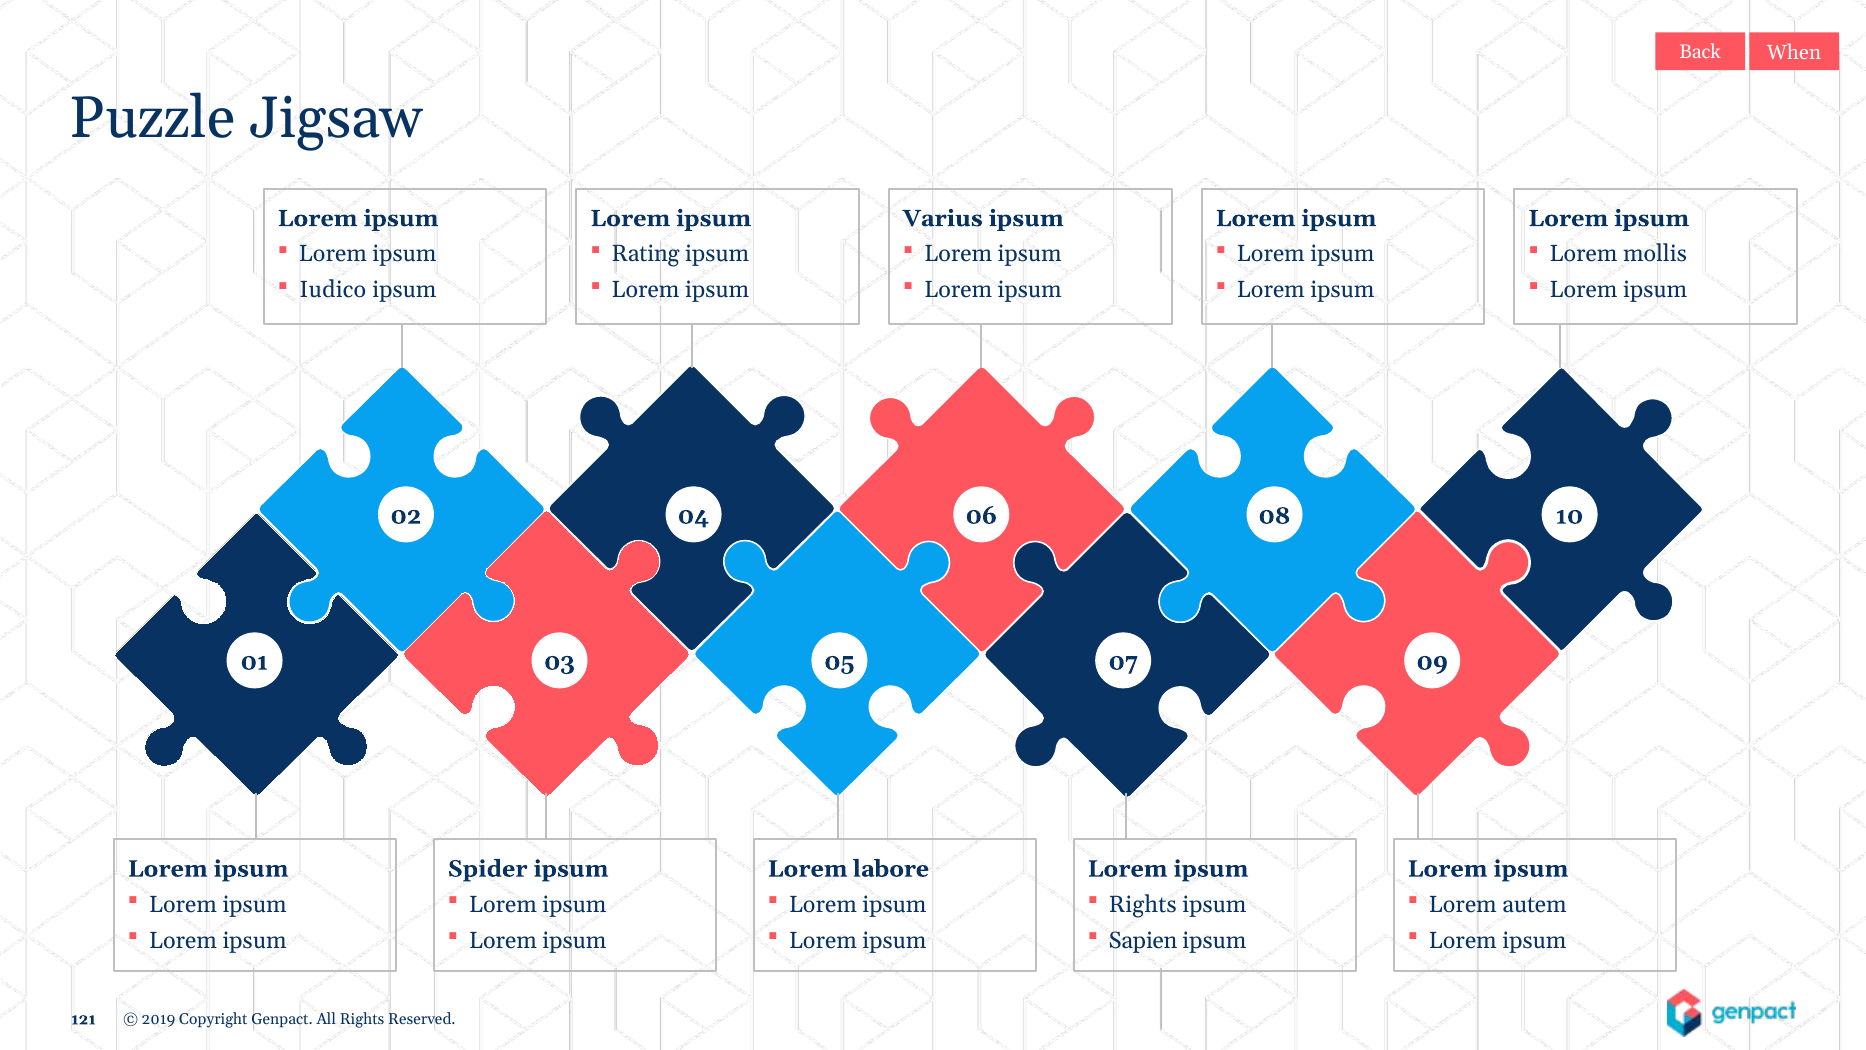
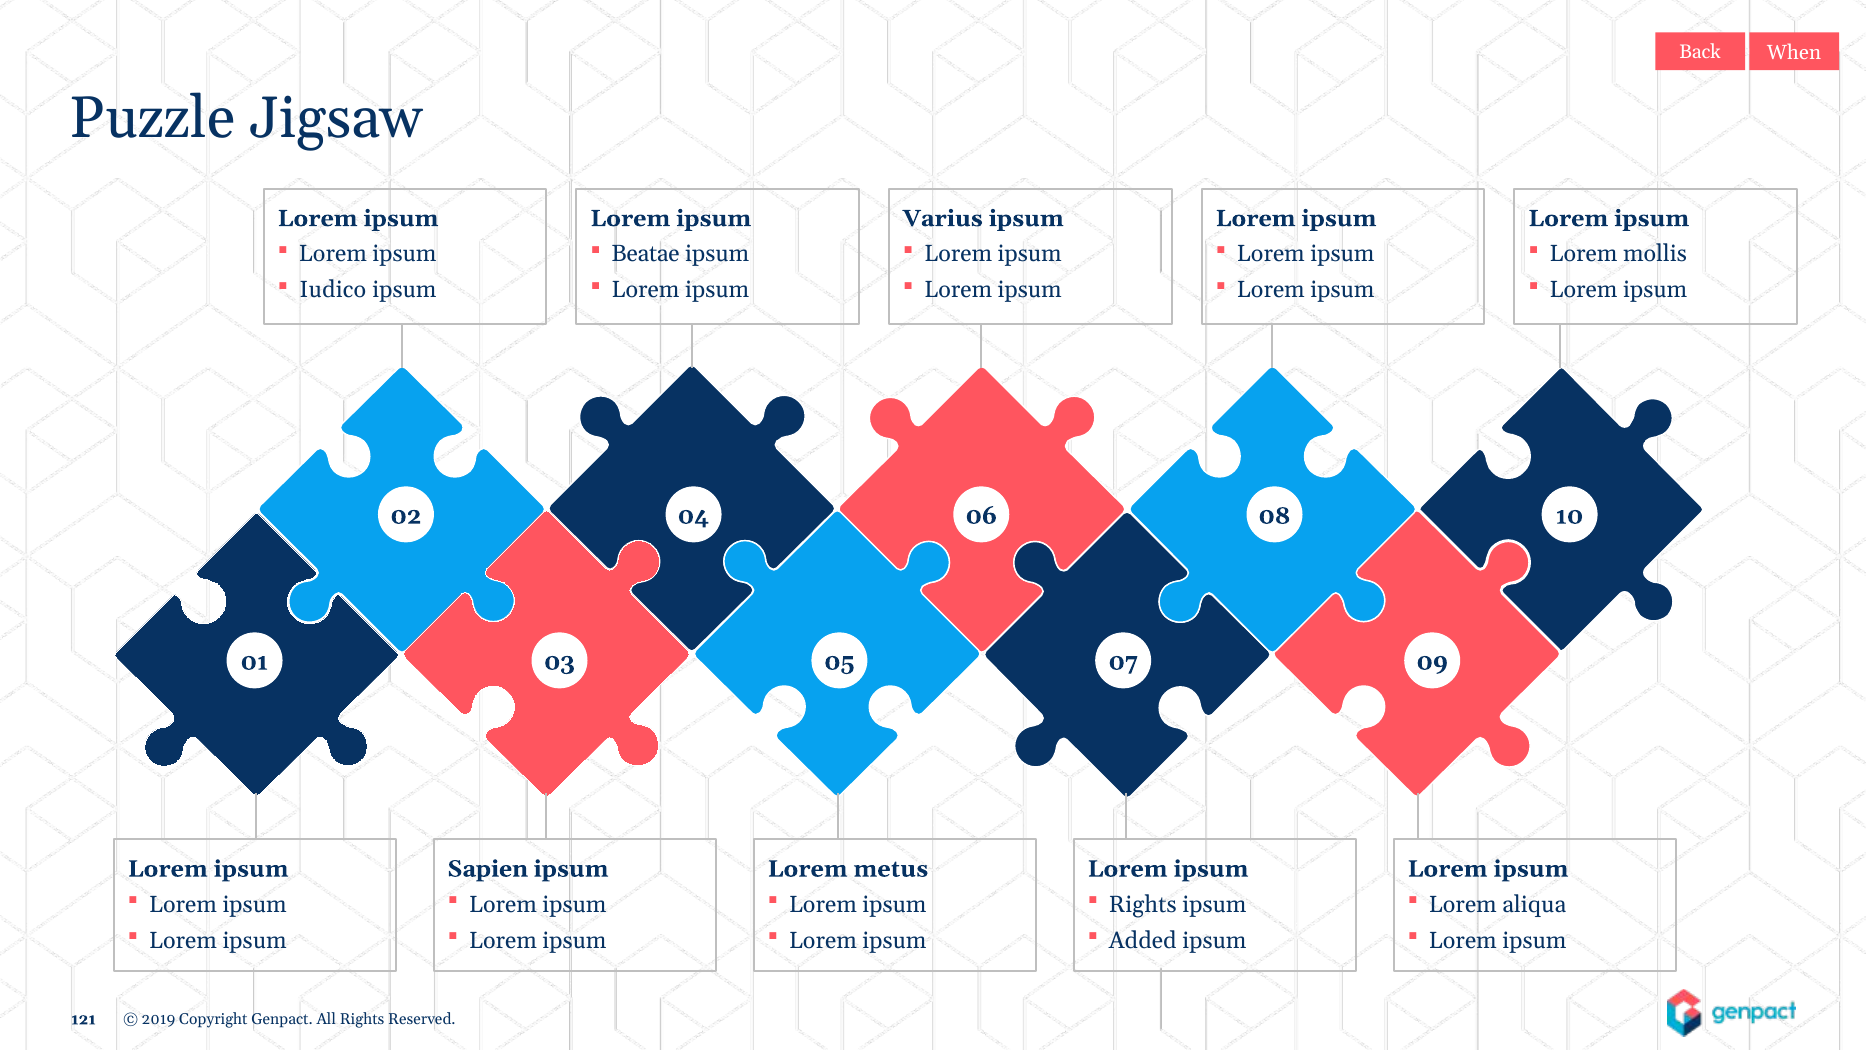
Rating: Rating -> Beatae (646, 254)
Spider: Spider -> Sapien (488, 869)
labore: labore -> metus (891, 869)
autem: autem -> aliqua (1534, 904)
Sapien: Sapien -> Added (1143, 940)
